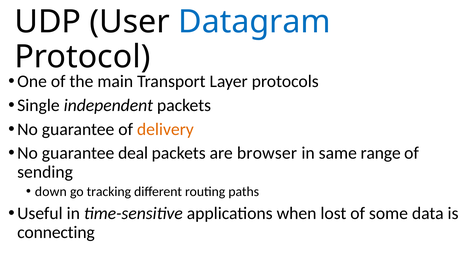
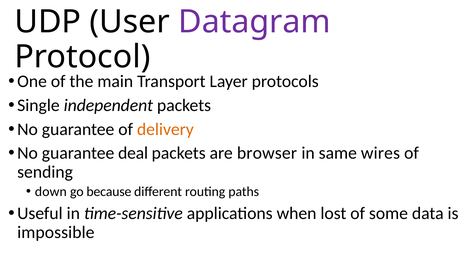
Datagram colour: blue -> purple (254, 22)
range: range -> wires (380, 153)
tracking: tracking -> because (109, 192)
connecting: connecting -> impossible (56, 233)
